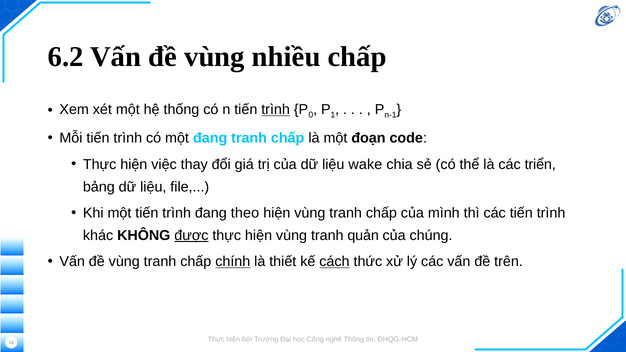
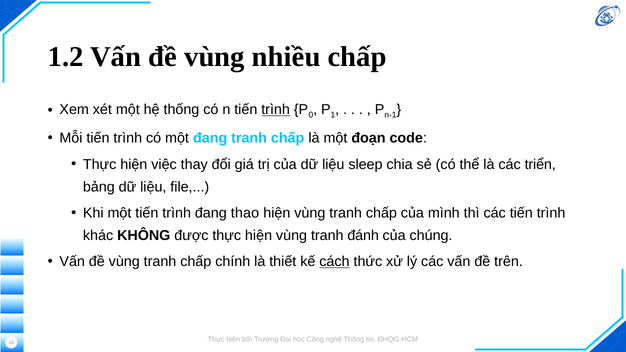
6.2: 6.2 -> 1.2 (66, 57)
wake: wake -> sleep (365, 165)
theo: theo -> thao (245, 213)
được underline: present -> none (191, 235)
quản: quản -> đánh (363, 235)
chính underline: present -> none (233, 262)
